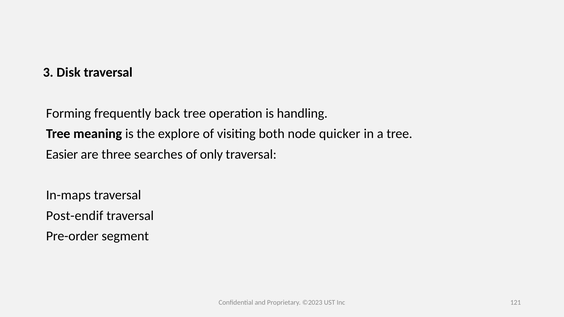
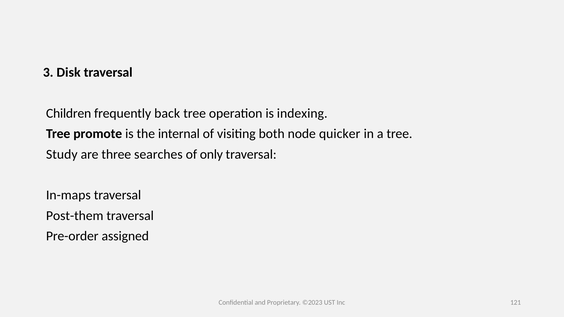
Forming: Forming -> Children (69, 113)
handling: handling -> indexing (302, 113)
meaning: meaning -> promote (98, 134)
explore: explore -> internal (179, 134)
Easier: Easier -> Study (62, 154)
Post-endif: Post-endif -> Post-them (75, 216)
segment: segment -> assigned (125, 236)
